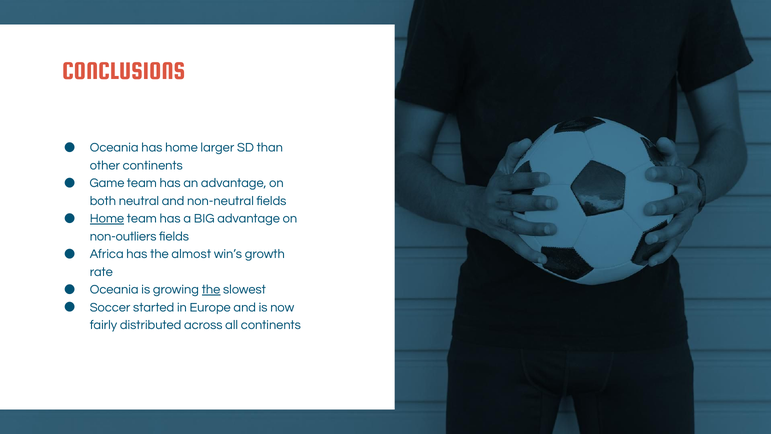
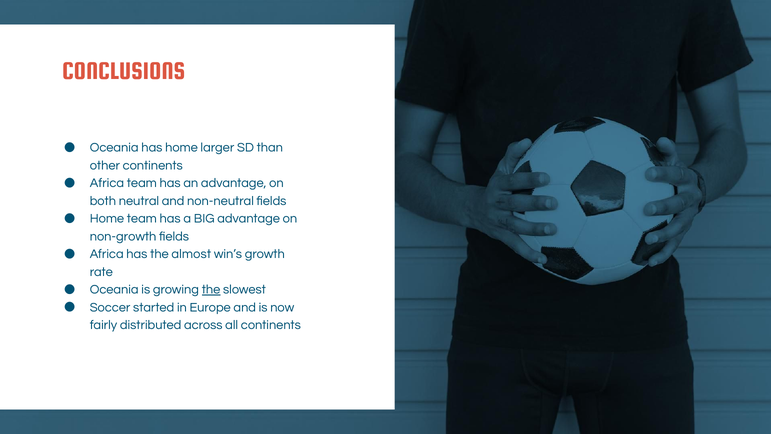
Game: Game -> Africa (107, 183)
Home underline: present -> none (107, 218)
non-outliers: non-outliers -> non-growth (123, 236)
